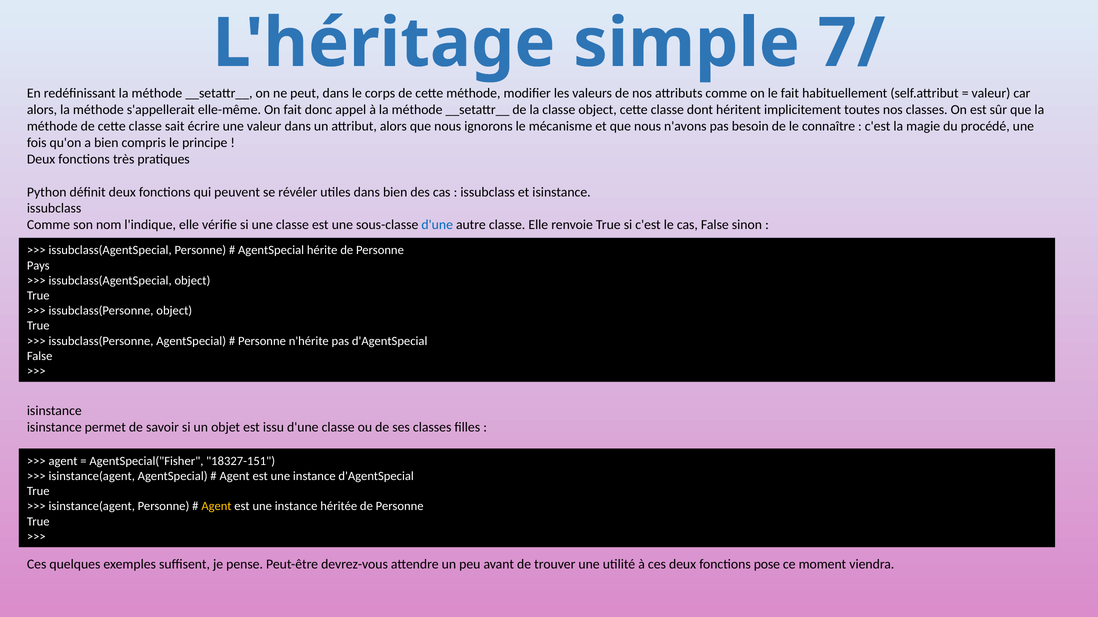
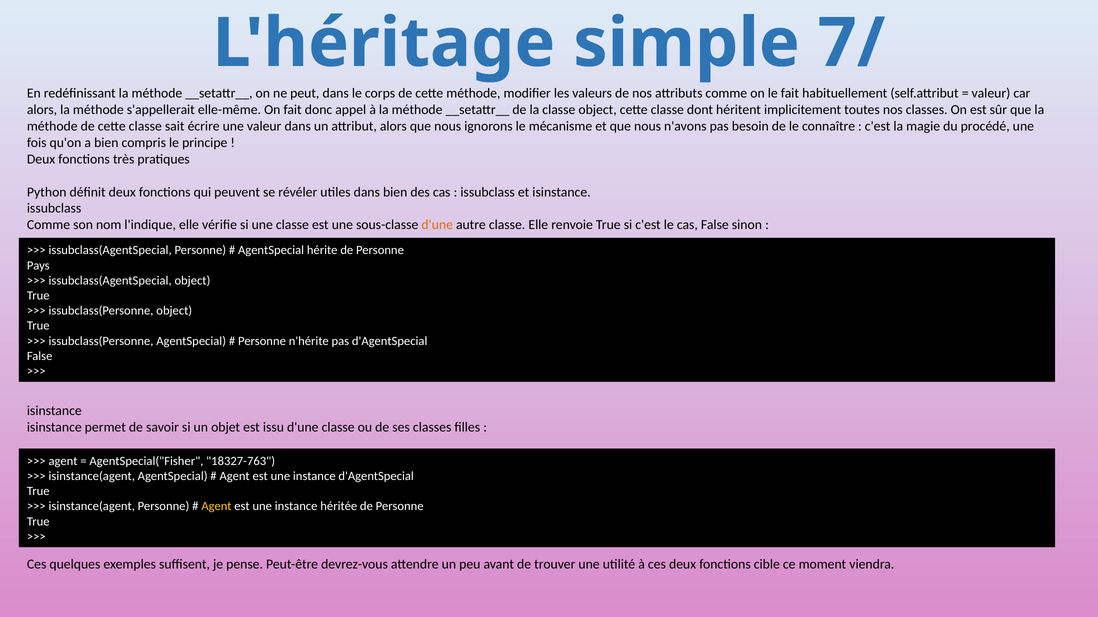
d'une colour: blue -> orange (437, 225)
18327-151: 18327-151 -> 18327-763 (241, 462)
pose: pose -> cible (767, 565)
